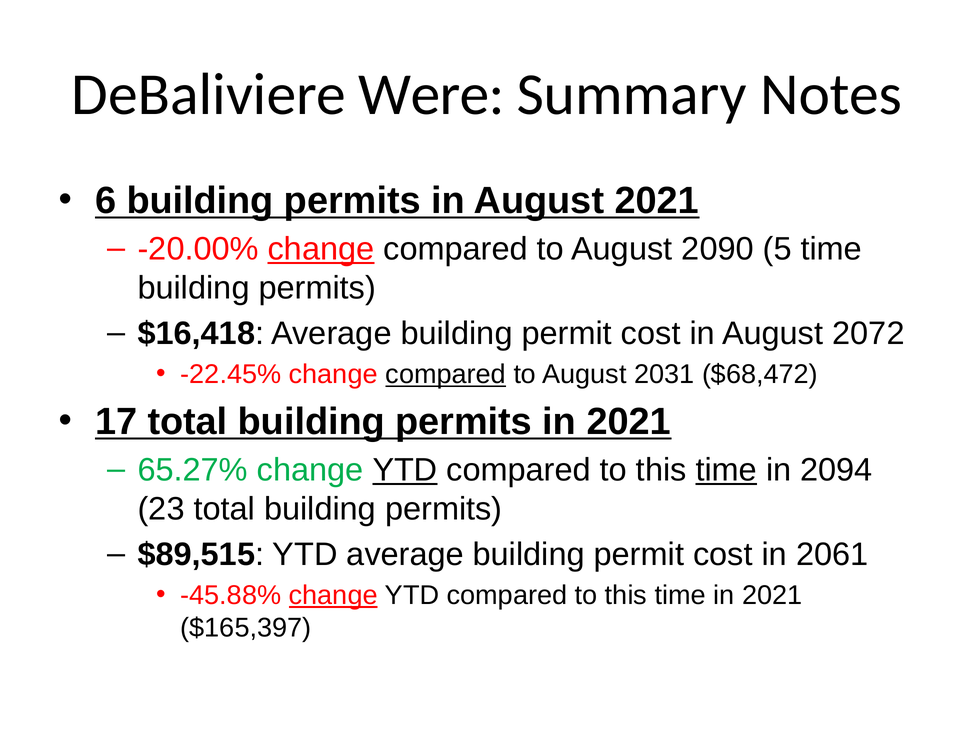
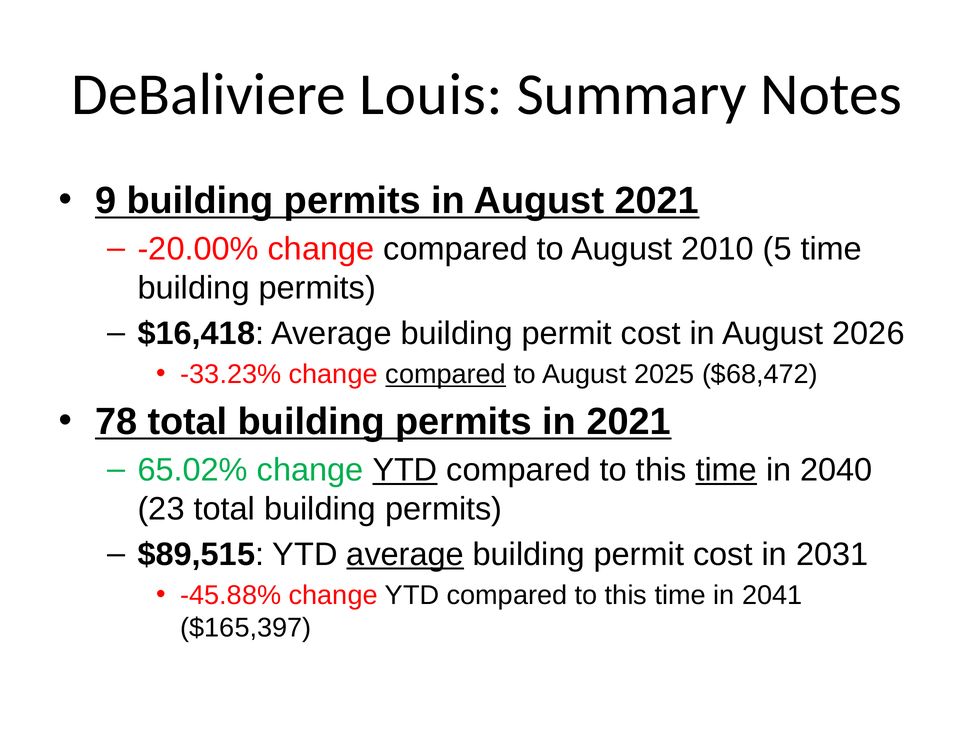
Were: Were -> Louis (431, 94)
6: 6 -> 9 (106, 201)
change underline: present -> none (321, 249)
2090: 2090 -> 2010 (718, 249)
2072: 2072 -> 2026 (868, 334)
-22.45%: -22.45% -> -33.23% (231, 375)
2031: 2031 -> 2025 (664, 375)
17: 17 -> 78 (116, 422)
65.27%: 65.27% -> 65.02% (193, 470)
2094: 2094 -> 2040 (836, 470)
average underline: none -> present (405, 555)
2061: 2061 -> 2031 (832, 555)
change underline: present -> none (333, 596)
time in 2021: 2021 -> 2041 (772, 596)
